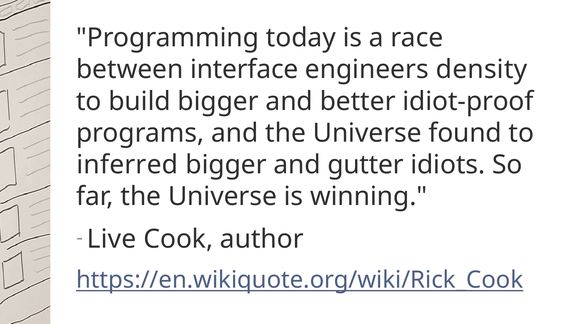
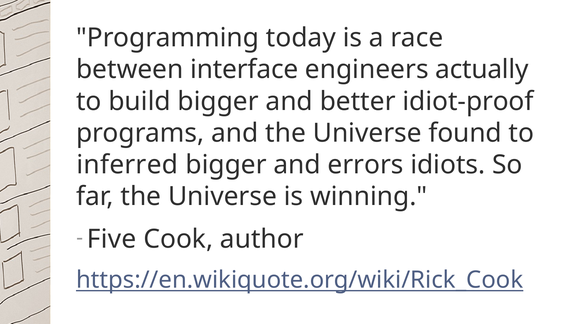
density: density -> actually (482, 69)
gutter: gutter -> errors (366, 165)
Live: Live -> Five (112, 239)
